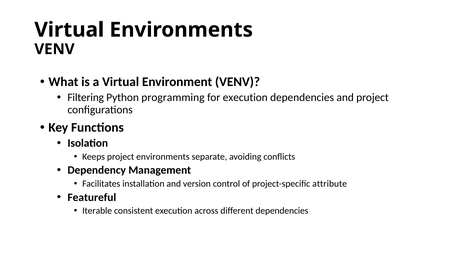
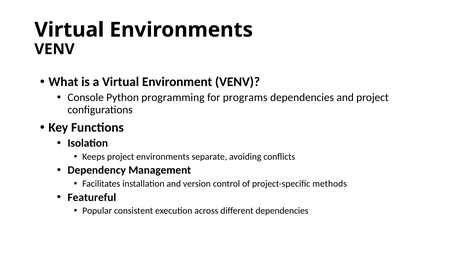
Filtering: Filtering -> Console (86, 97)
for execution: execution -> programs (245, 97)
attribute: attribute -> methods (330, 184)
Iterable: Iterable -> Popular (97, 211)
